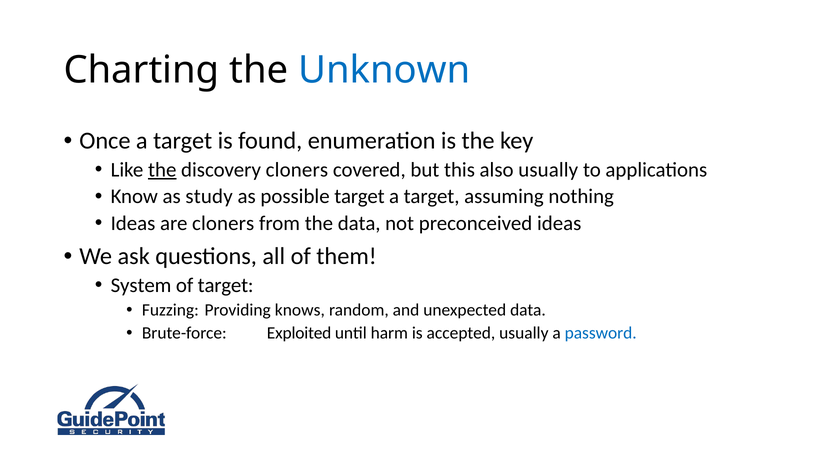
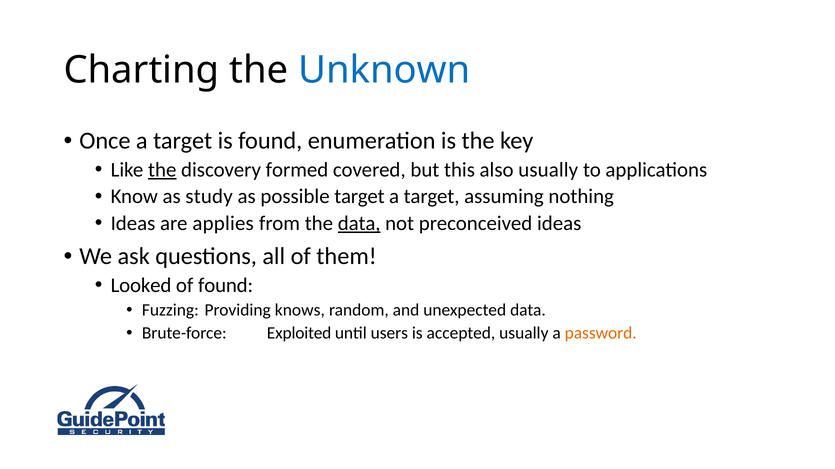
discovery cloners: cloners -> formed (297, 170)
are cloners: cloners -> applies (223, 224)
data underline: none -> present (359, 224)
System: System -> Looked (141, 286)
of target: target -> found (226, 286)
harm: harm -> users (389, 334)
password colour: blue -> orange (601, 334)
